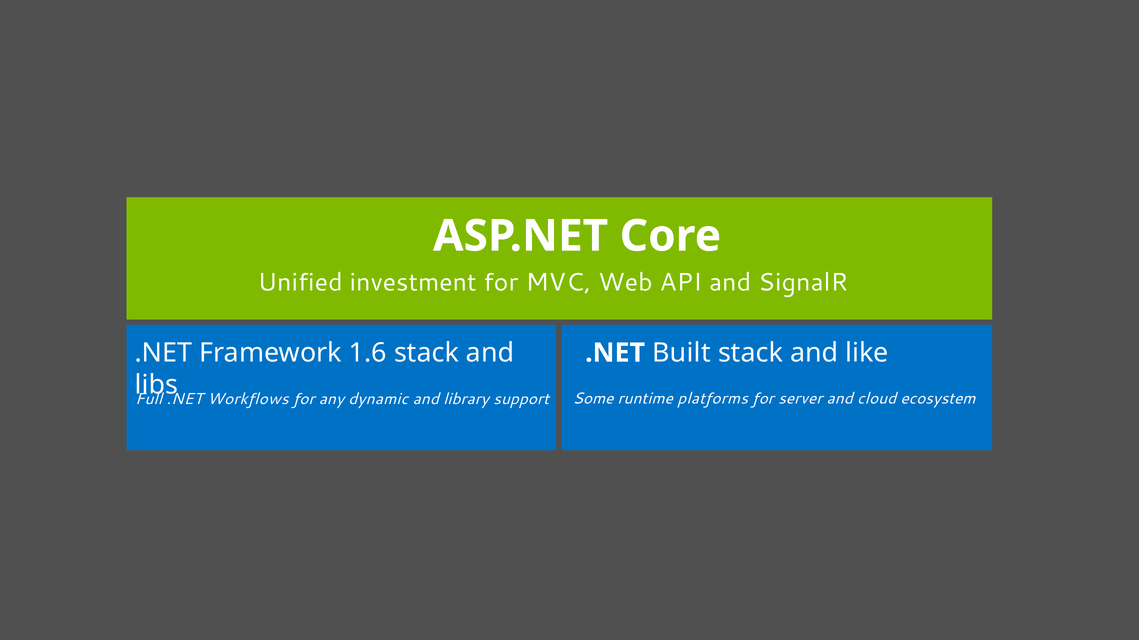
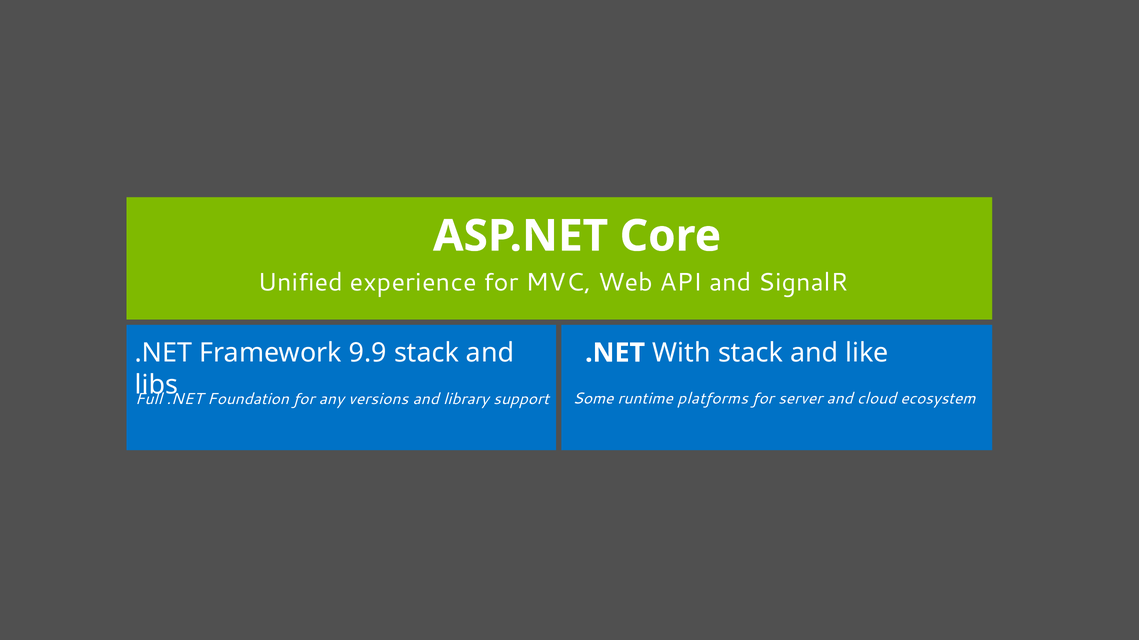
investment: investment -> experience (413, 283)
1.6: 1.6 -> 9.9 (368, 353)
Built: Built -> With (681, 353)
Workflows: Workflows -> Foundation (248, 399)
dynamic: dynamic -> versions (378, 399)
